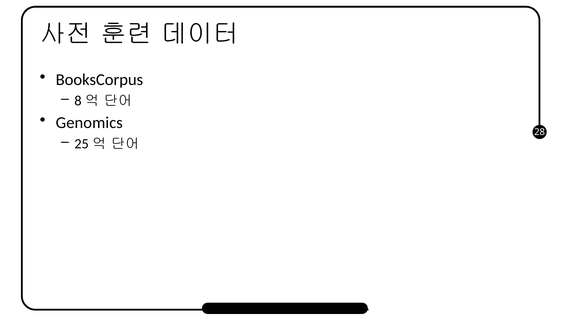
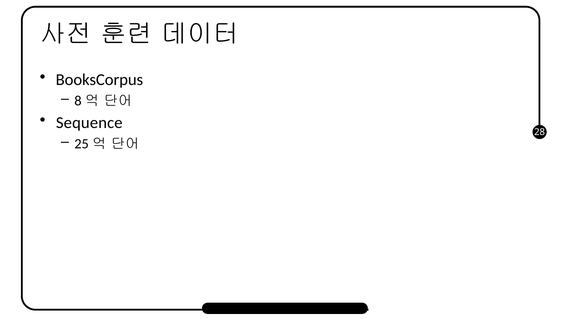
Genomics: Genomics -> Sequence (89, 123)
